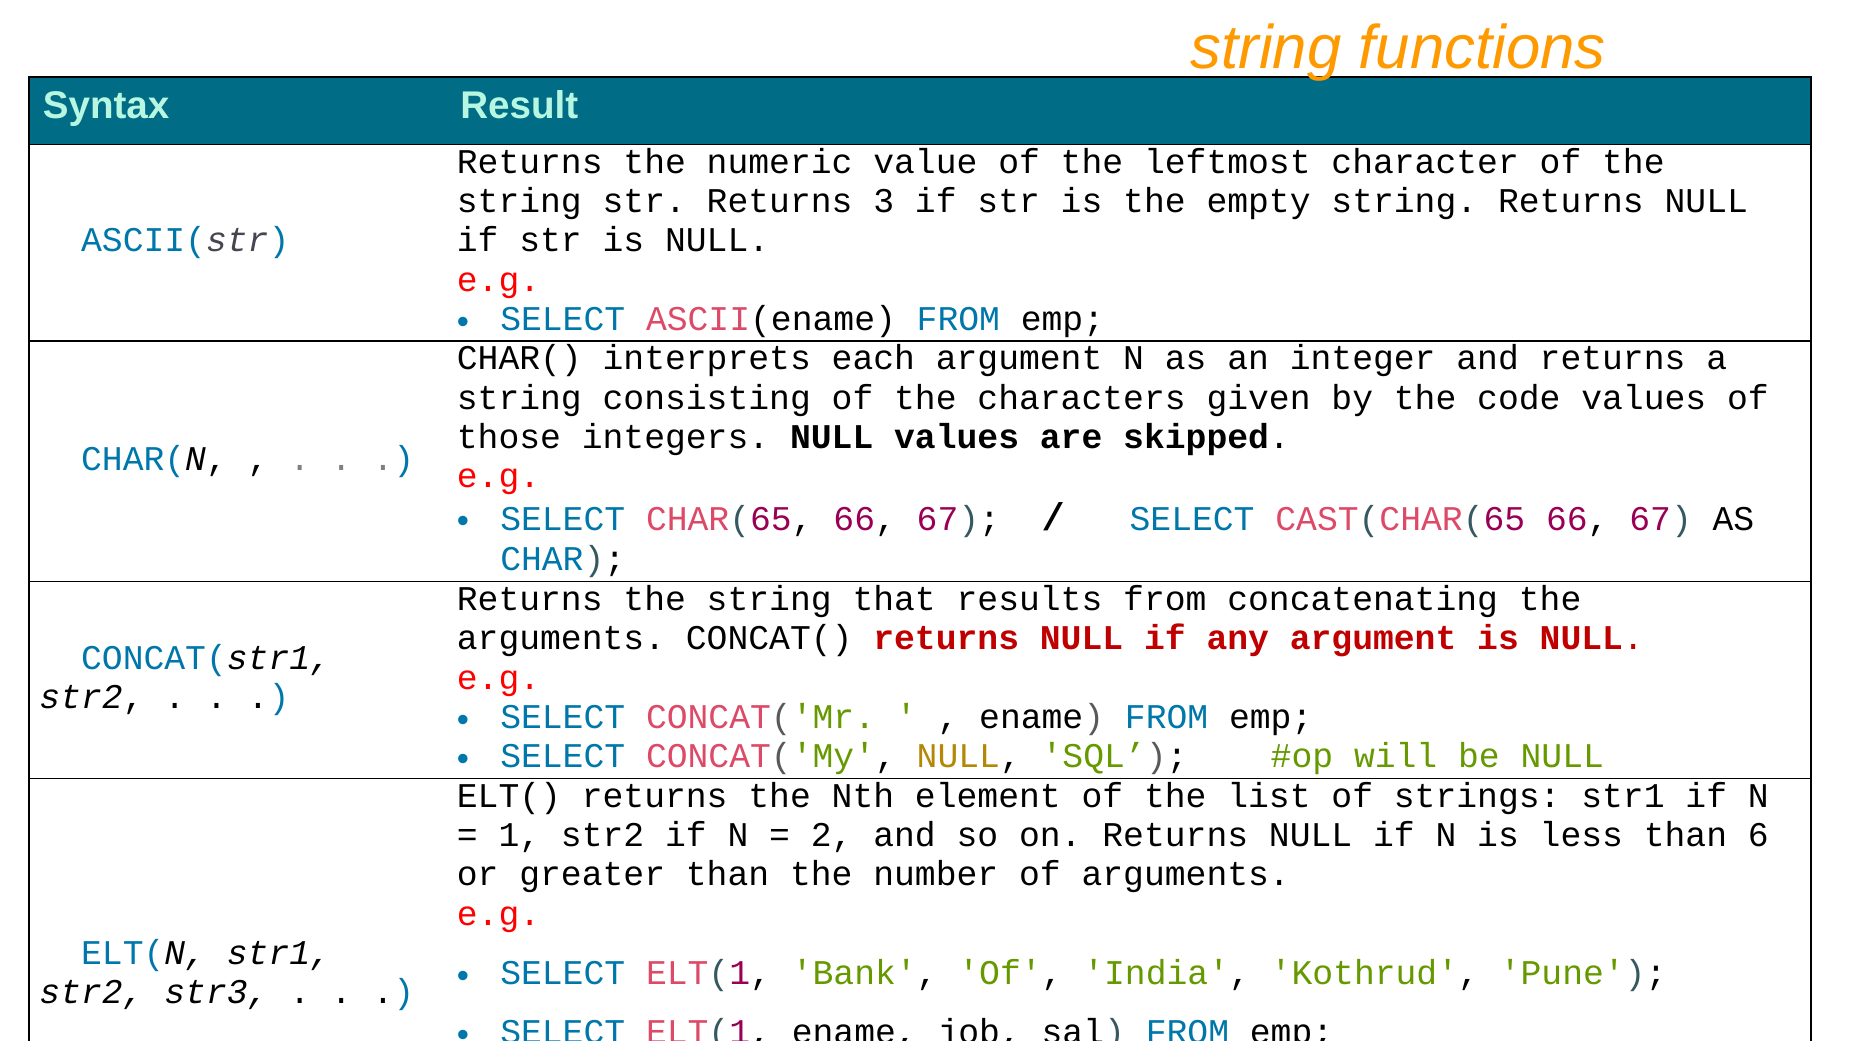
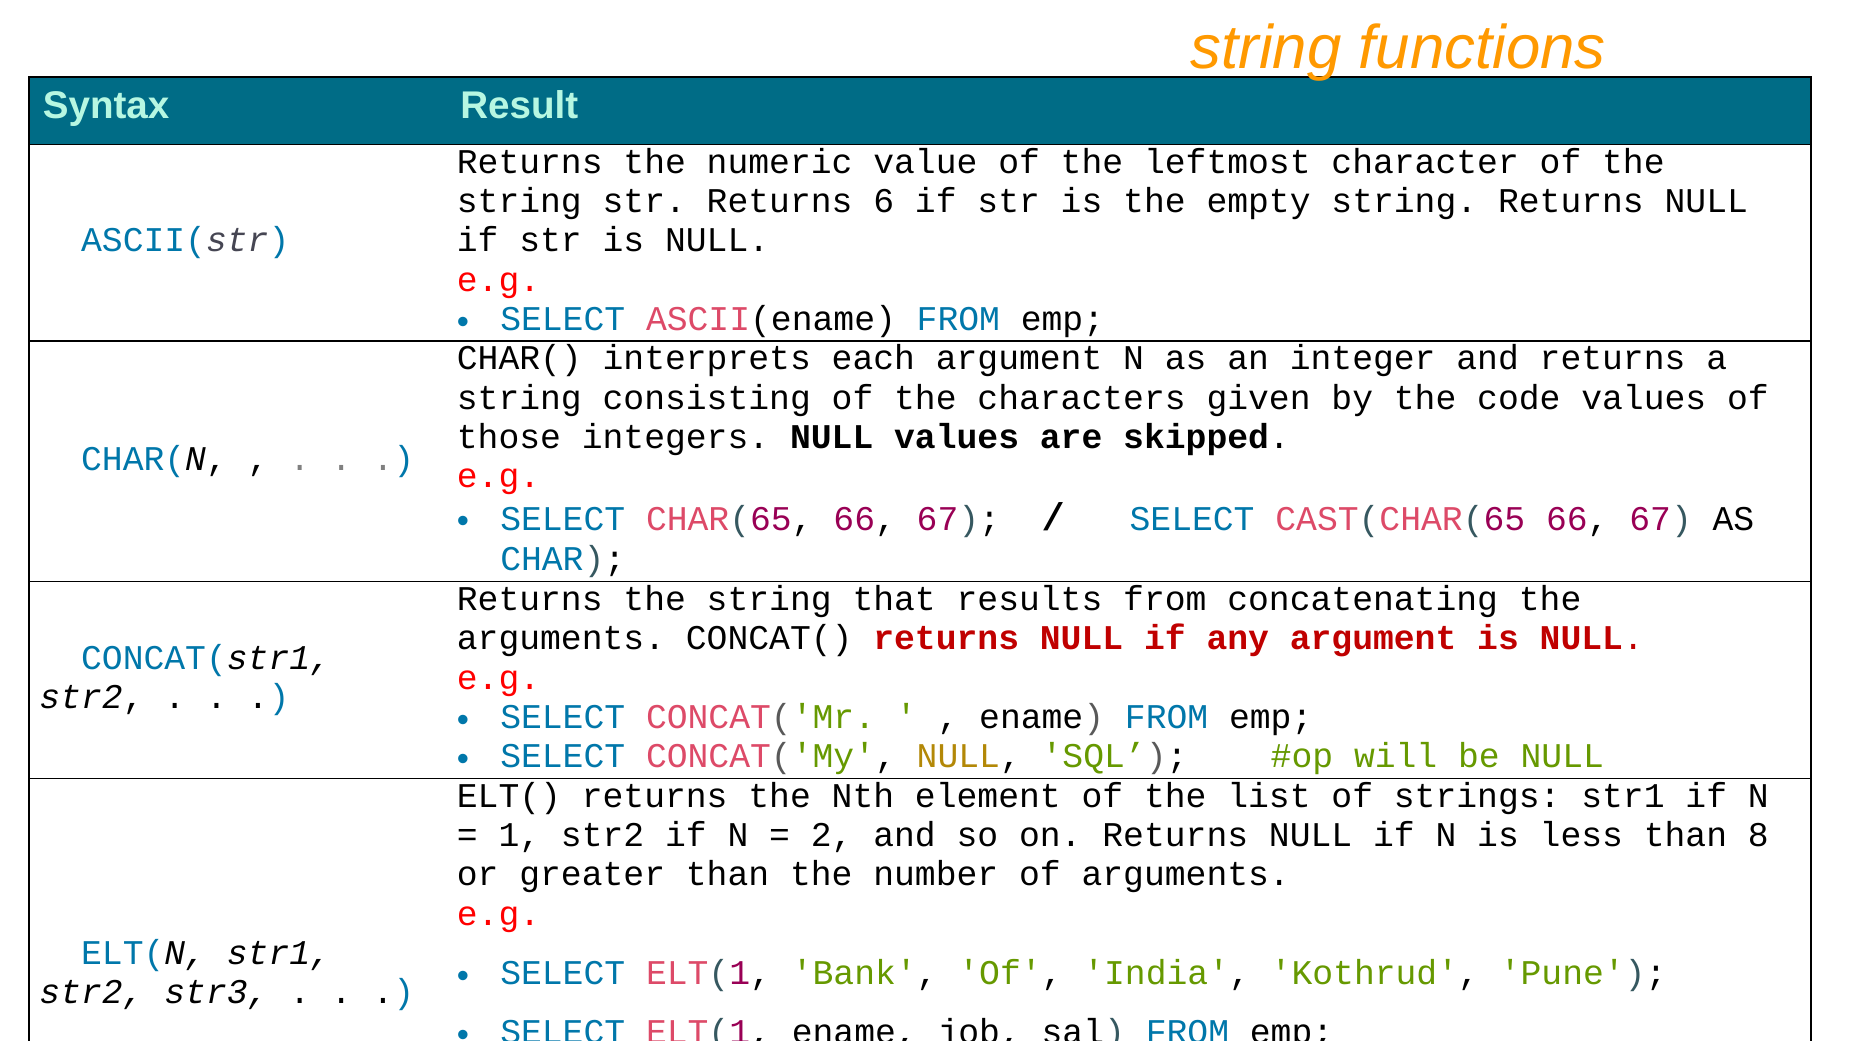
3: 3 -> 6 (884, 201)
6: 6 -> 8 (1758, 835)
